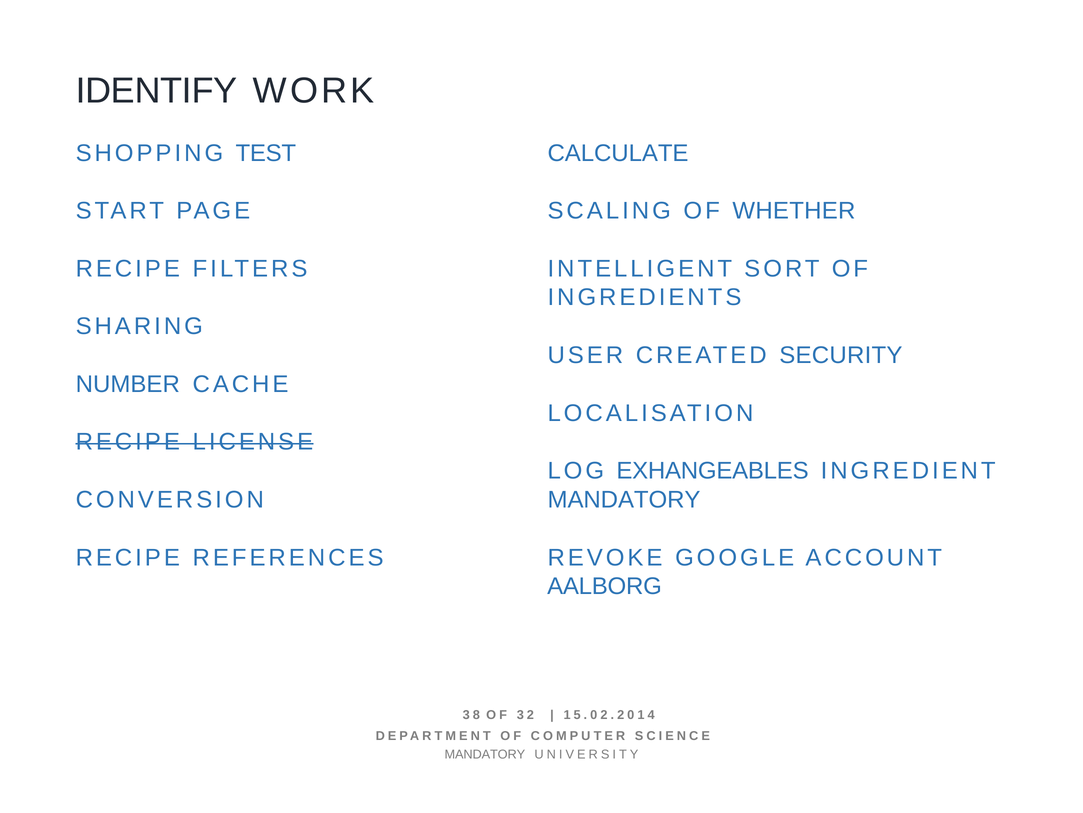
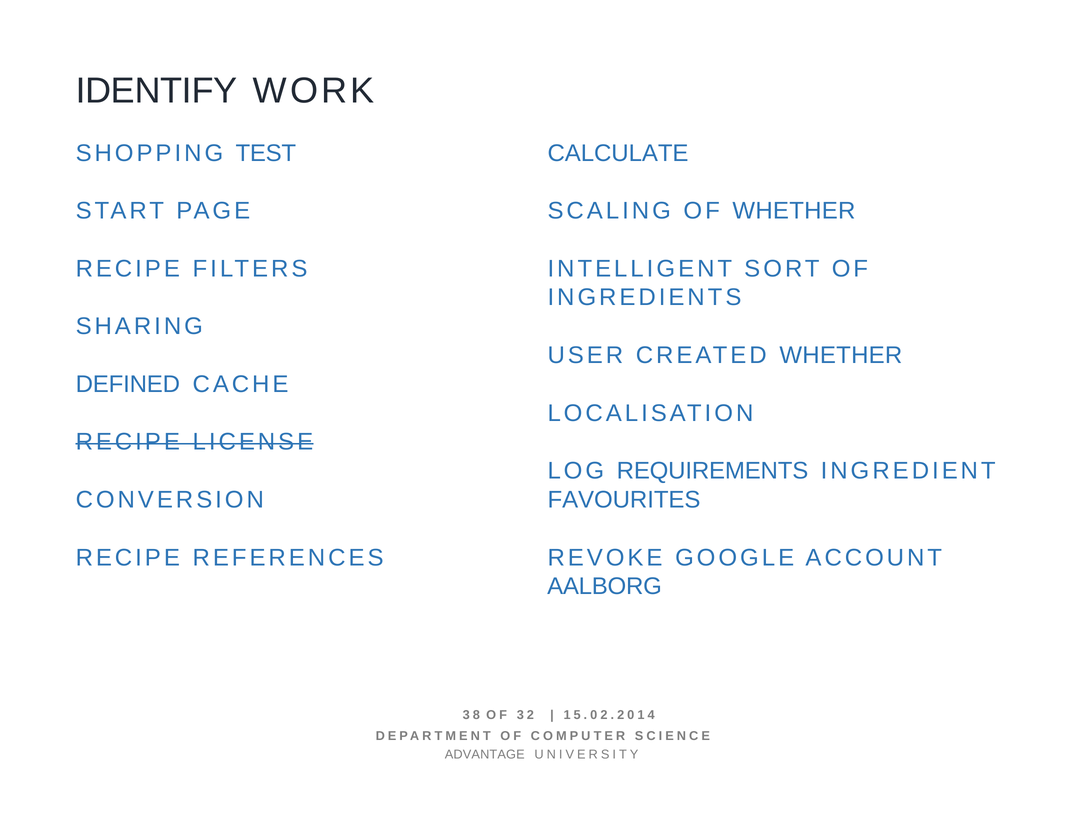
CREATED SECURITY: SECURITY -> WHETHER (841, 355)
NUMBER: NUMBER -> DEFINED (128, 384)
EXHANGEABLES: EXHANGEABLES -> REQUIREMENTS (712, 470)
MANDATORY: MANDATORY -> FAVOURITES (624, 499)
MANDATORY: MANDATORY -> ADVANTAGE (485, 754)
